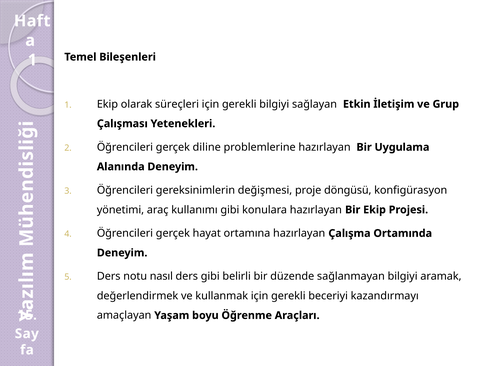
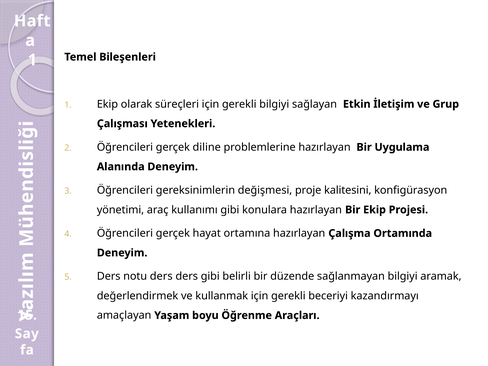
döngüsü: döngüsü -> kalitesini (348, 190)
notu nasıl: nasıl -> ders (161, 276)
